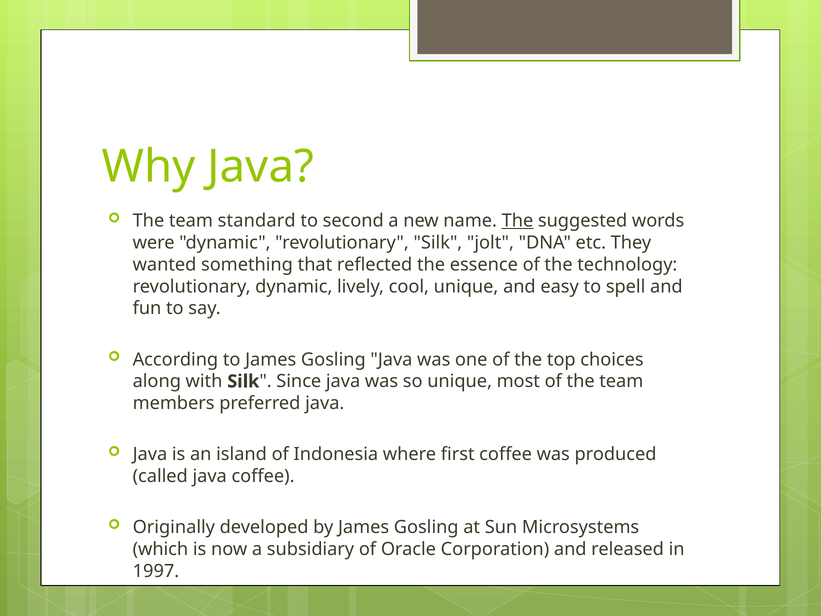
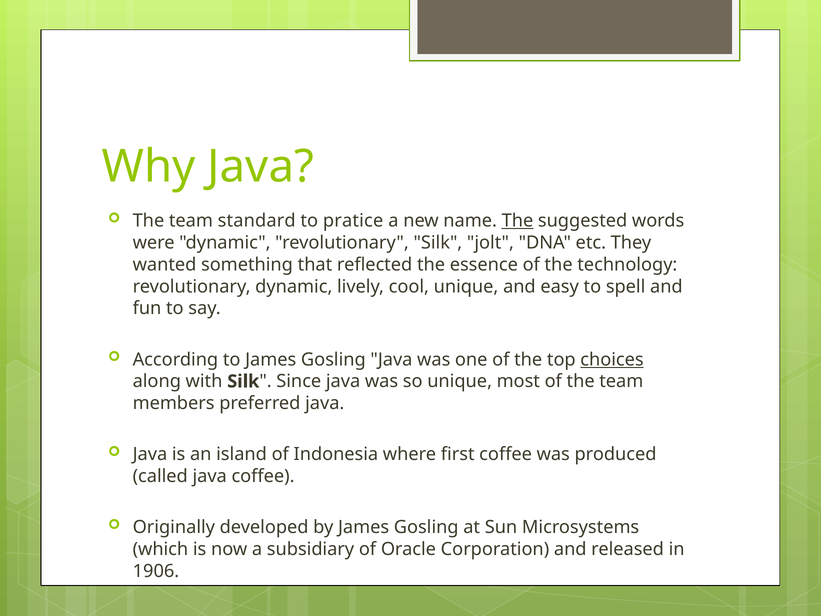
second: second -> pratice (353, 221)
choices underline: none -> present (612, 359)
1997: 1997 -> 1906 (156, 571)
